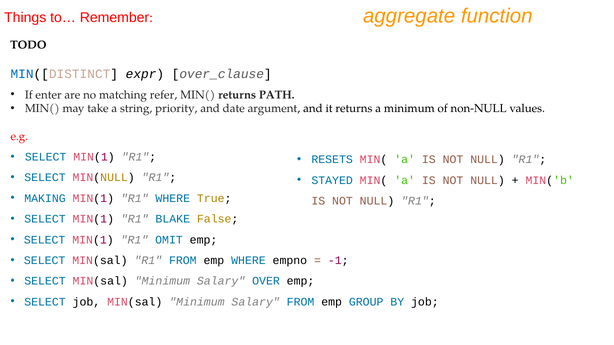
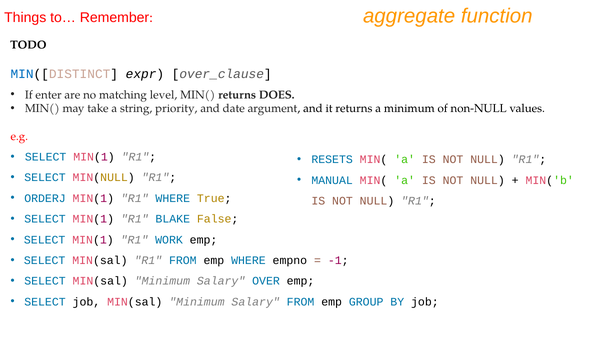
refer: refer -> level (164, 95)
PATH: PATH -> DOES (277, 95)
STAYED: STAYED -> MANUAL (332, 180)
MAKING: MAKING -> ORDERJ (45, 199)
OMIT: OMIT -> WORK (169, 240)
